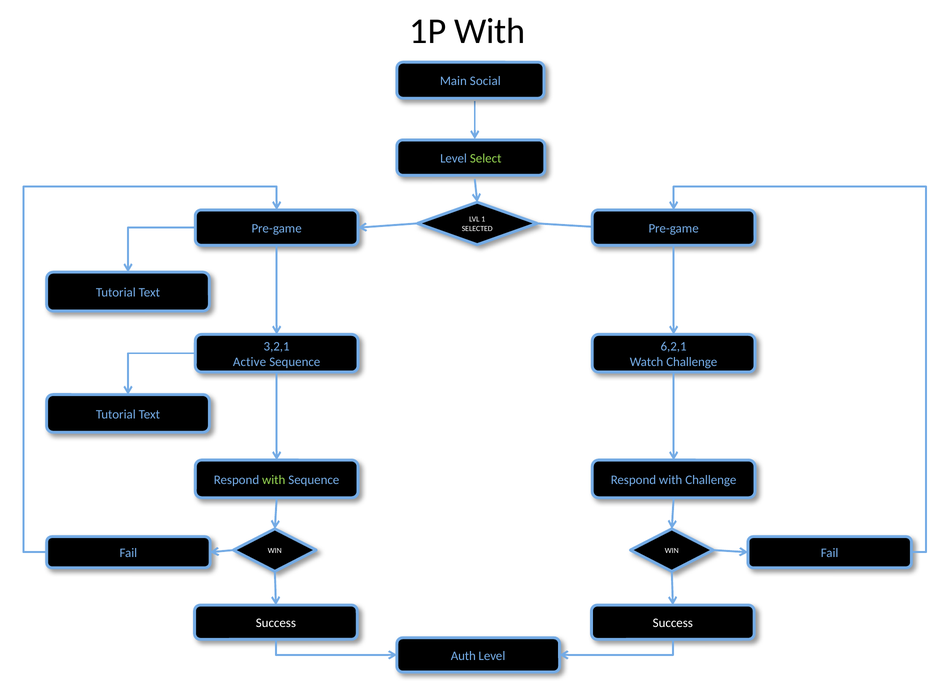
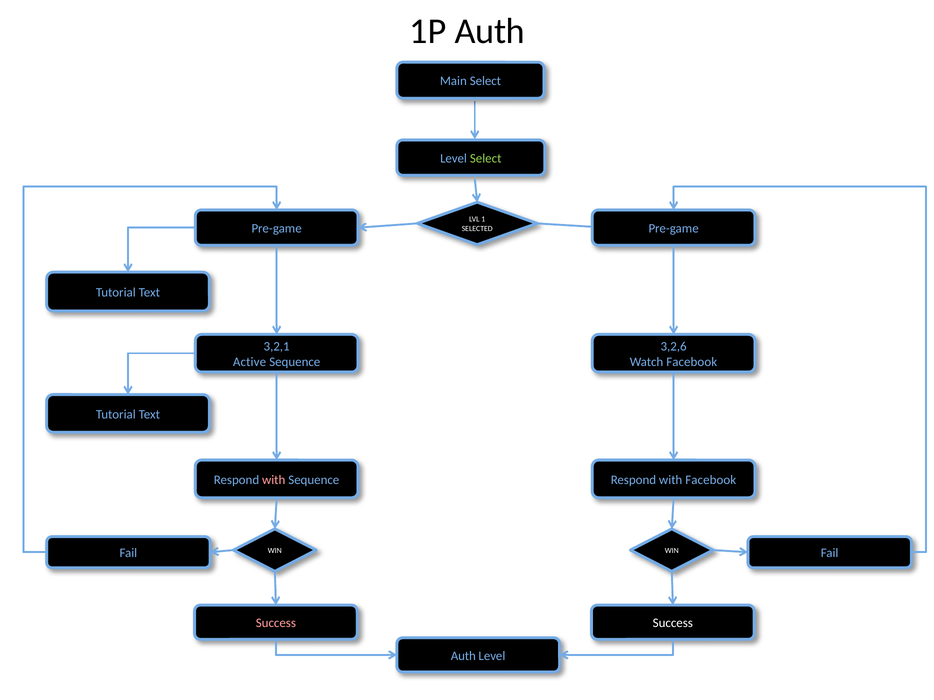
1P With: With -> Auth (490, 31)
Main Social: Social -> Select (485, 81)
6,2,1: 6,2,1 -> 3,2,6 (674, 347)
Watch Challenge: Challenge -> Facebook (692, 362)
with colour: light green -> pink (274, 480)
with Challenge: Challenge -> Facebook (711, 480)
Success colour: white -> pink (276, 624)
